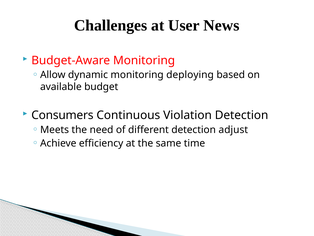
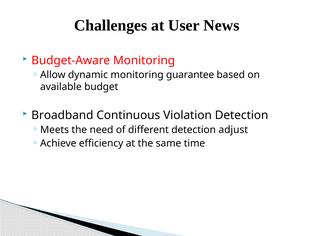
deploying: deploying -> guarantee (190, 75)
Consumers: Consumers -> Broadband (62, 115)
